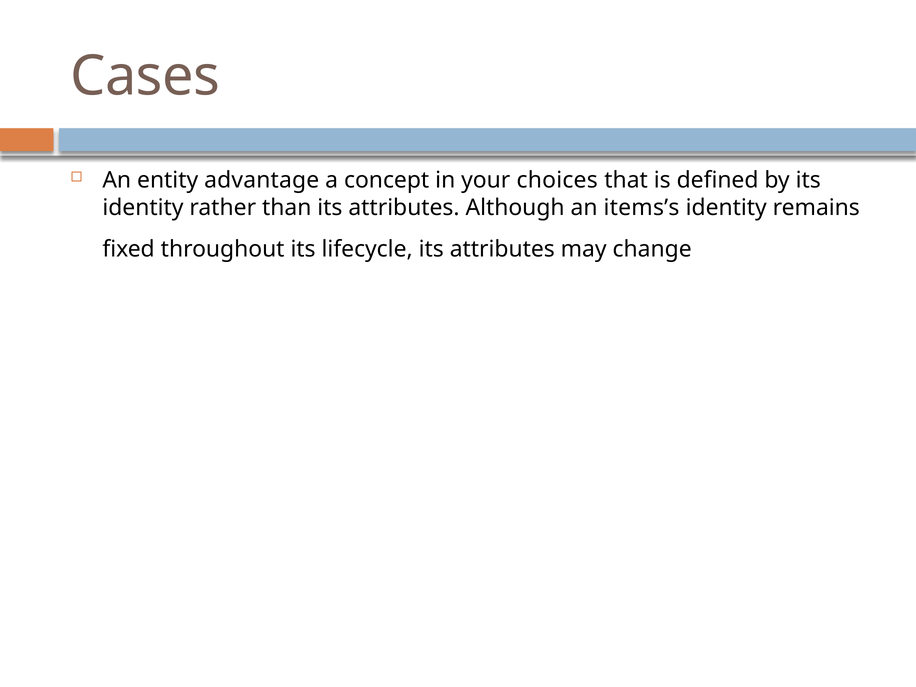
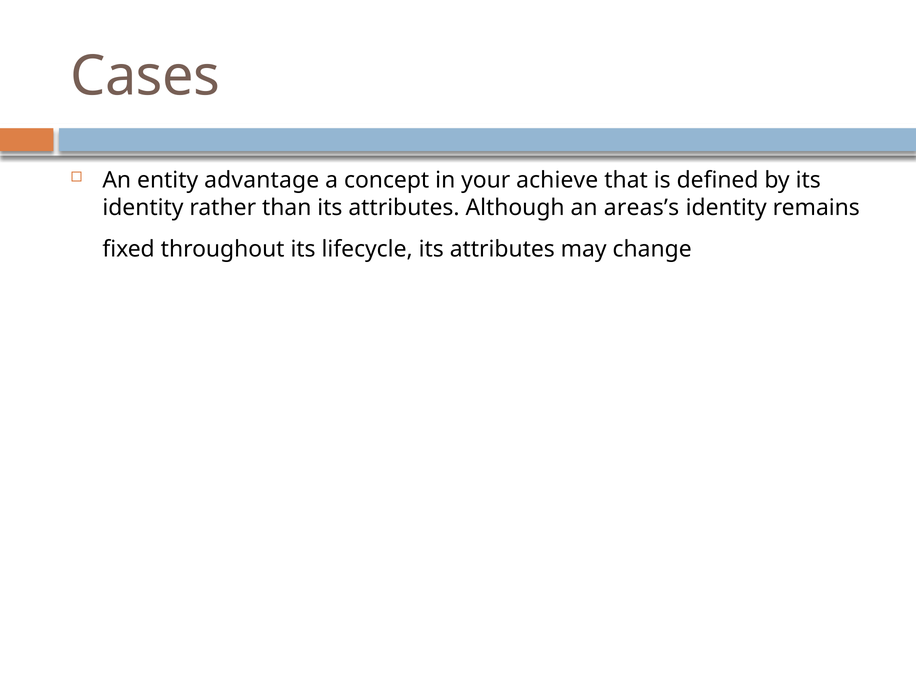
choices: choices -> achieve (557, 180)
items’s: items’s -> areas’s (641, 208)
